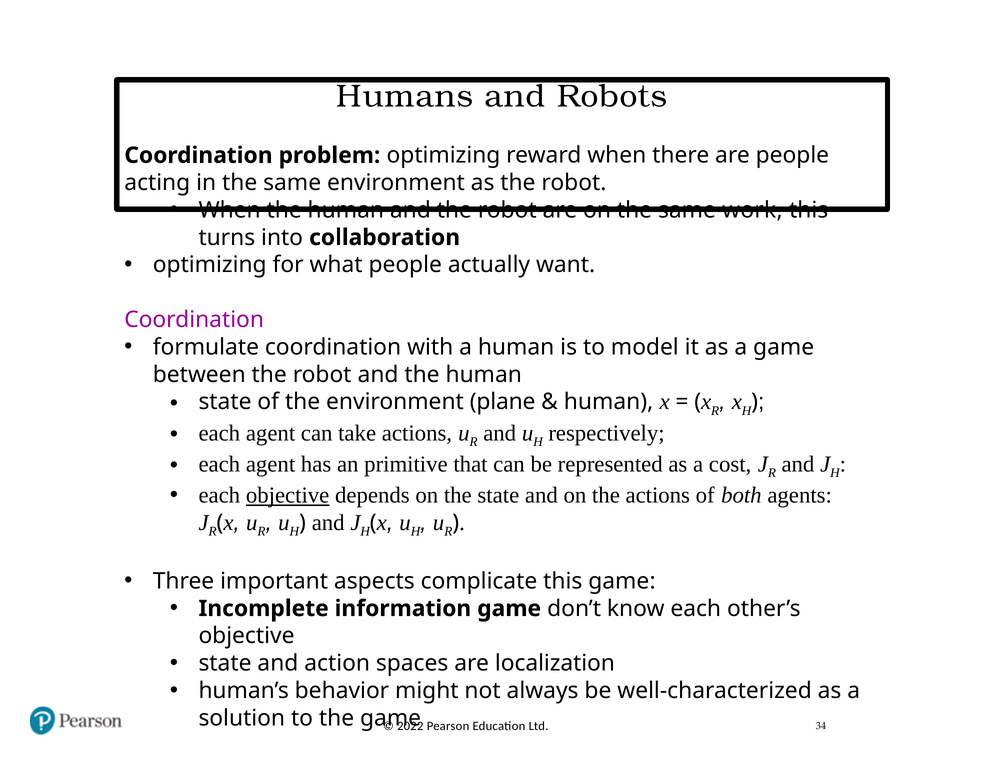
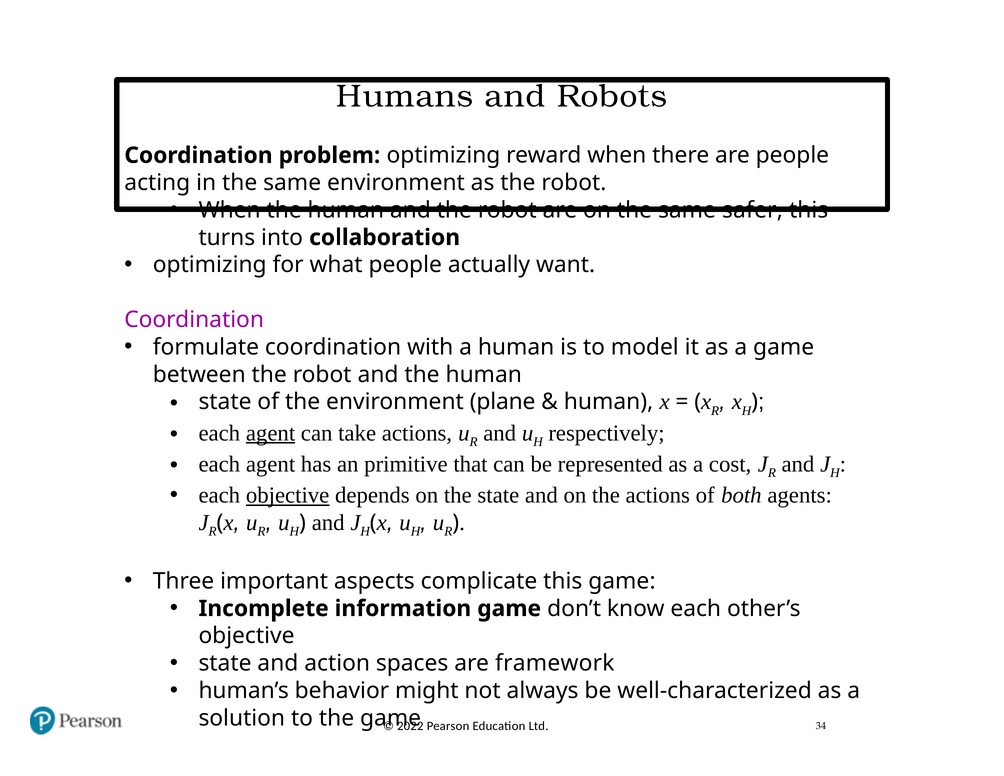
work: work -> safer (752, 210)
agent underline: none -> present (271, 433)
localization: localization -> framework (555, 663)
